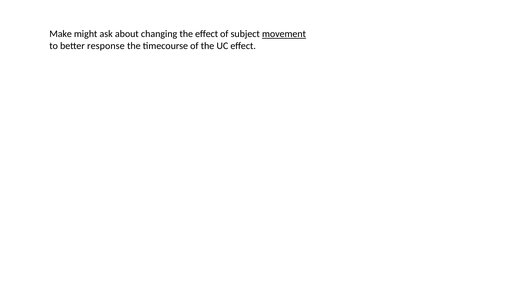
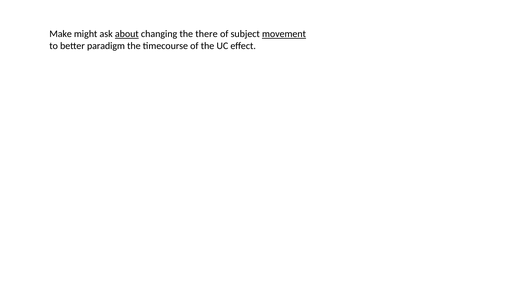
about underline: none -> present (127, 34)
the effect: effect -> there (206, 34)
response: response -> paradigm (106, 46)
